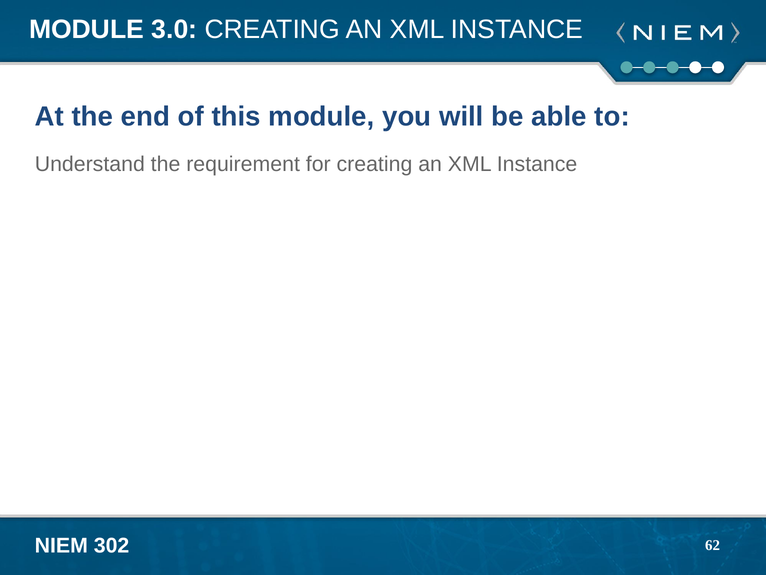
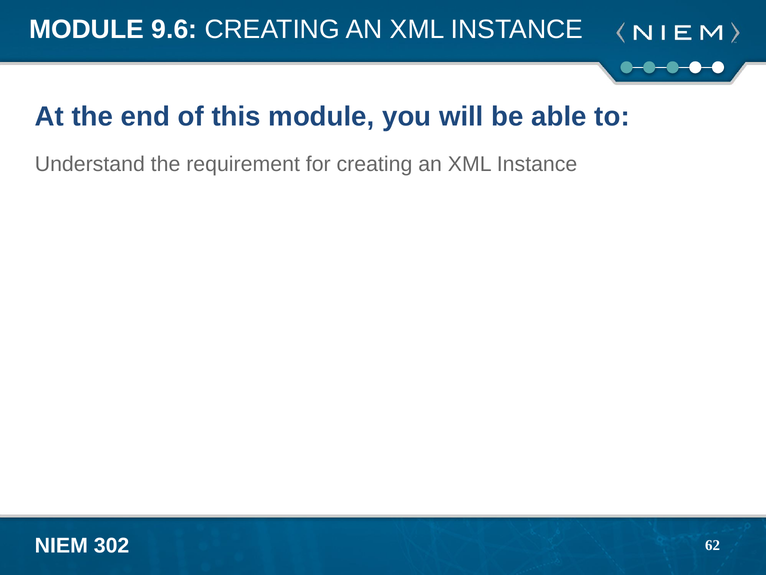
3.0: 3.0 -> 9.6 (174, 30)
